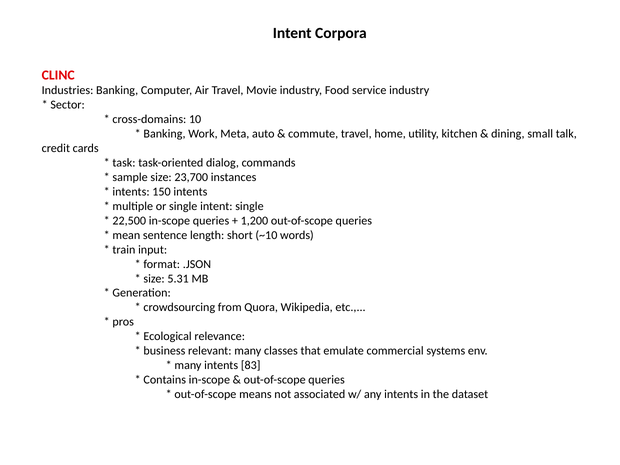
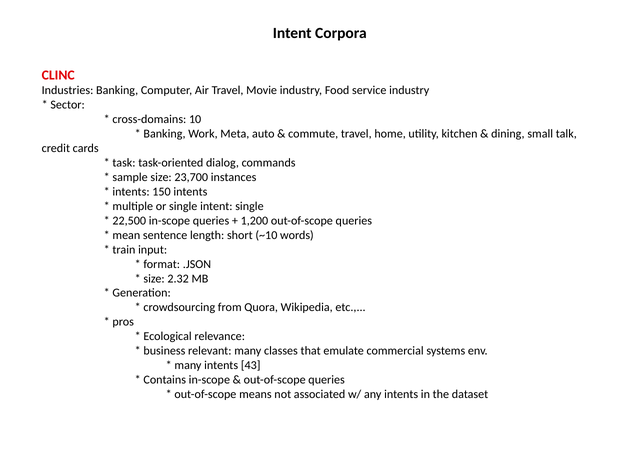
5.31: 5.31 -> 2.32 (178, 279)
83: 83 -> 43 (251, 365)
